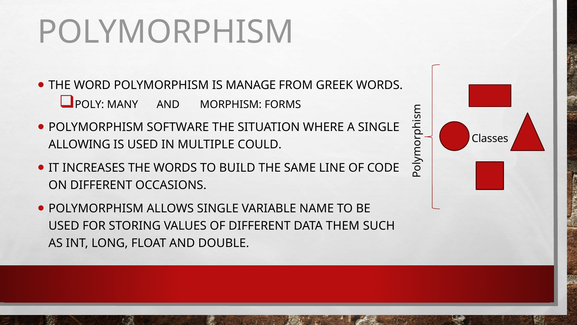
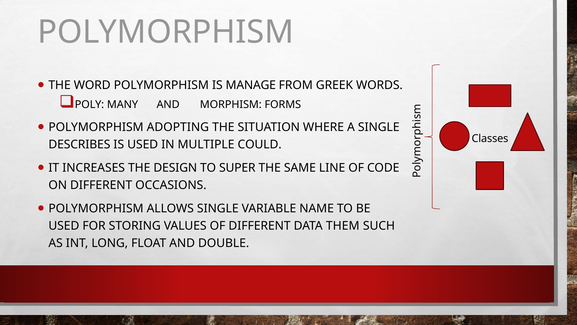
SOFTWARE: SOFTWARE -> ADOPTING (178, 127)
ALLOWING: ALLOWING -> DESCRIBES (79, 144)
THE WORDS: WORDS -> DESIGN (175, 168)
BUILD: BUILD -> SUPER (237, 168)
